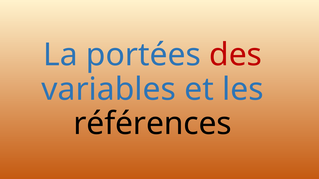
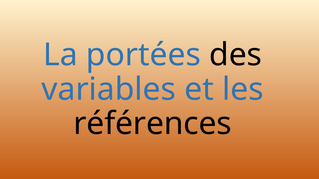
des colour: red -> black (236, 55)
